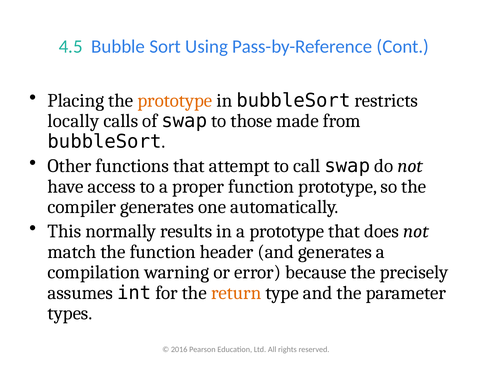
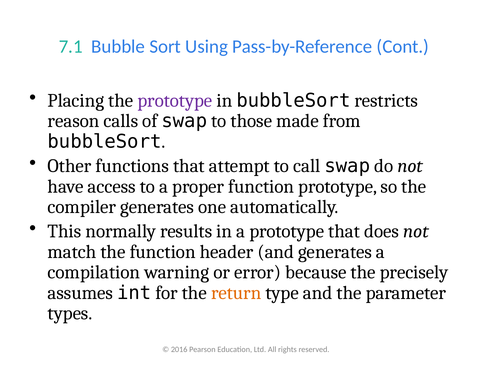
4.5: 4.5 -> 7.1 (71, 46)
prototype colour: orange -> purple (175, 101)
locally: locally -> reason (74, 121)
